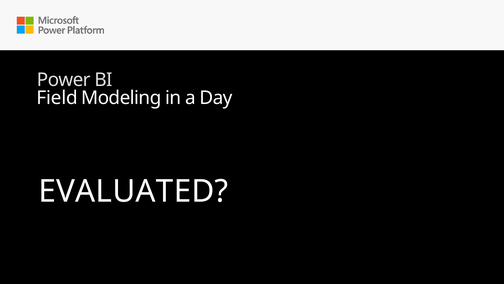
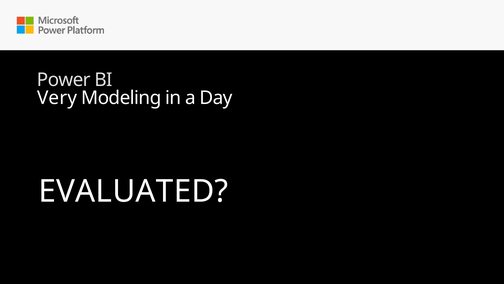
Field: Field -> Very (57, 98)
